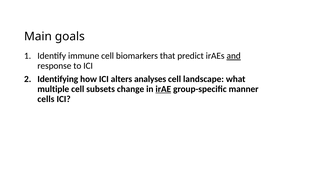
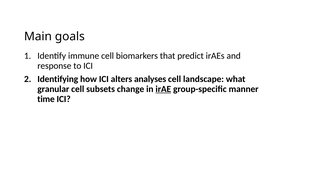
and underline: present -> none (234, 56)
multiple: multiple -> granular (53, 89)
cells: cells -> time (46, 99)
